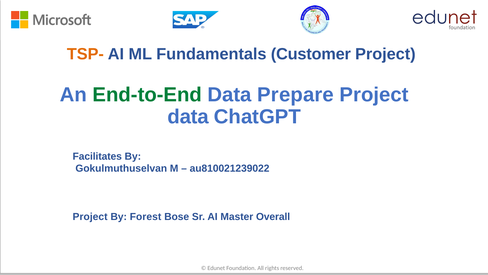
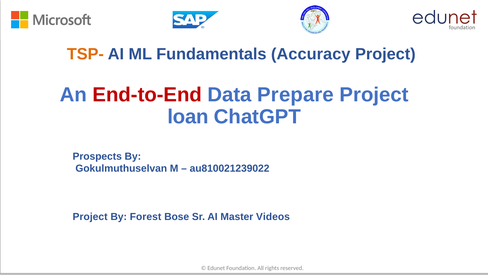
Customer: Customer -> Accuracy (311, 54)
End-to-End colour: green -> red (147, 95)
data: data -> loan (188, 117)
Facilitates: Facilitates -> Prospects (97, 156)
Overall: Overall -> Videos (273, 217)
